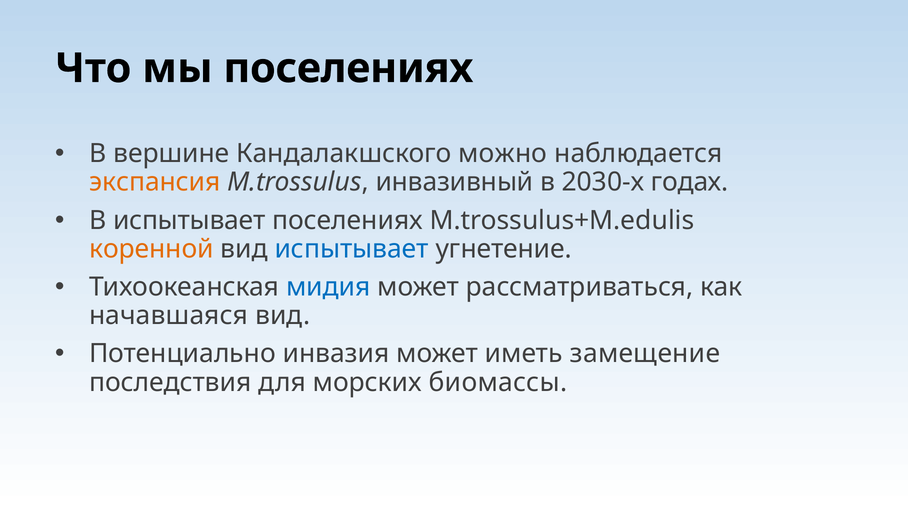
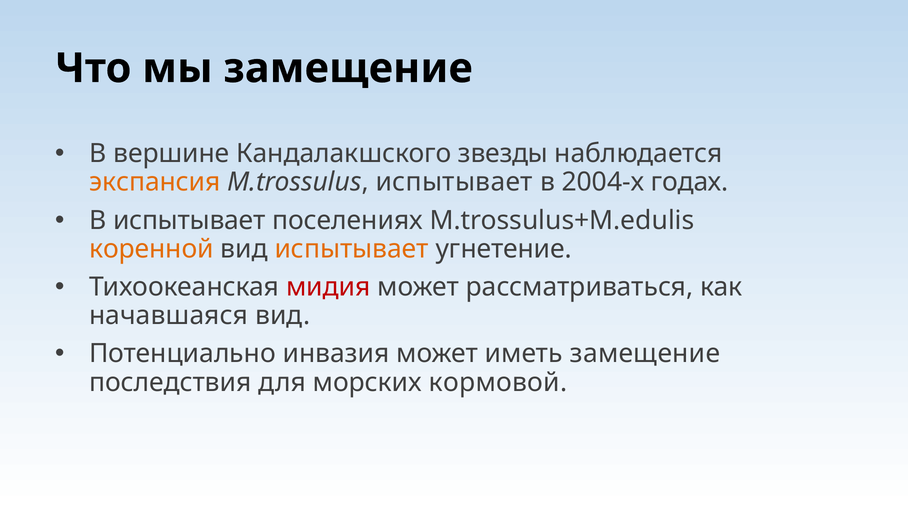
мы поселениях: поселениях -> замещение (348, 68)
можно: можно -> звезды (503, 154)
M.trossulus инвазивный: инвазивный -> испытывает (454, 182)
2030-х: 2030-х -> 2004-х (603, 182)
испытывает colour: blue -> orange (352, 249)
мидия colour: blue -> red (328, 287)
биомассы: биомассы -> кормовой (498, 382)
